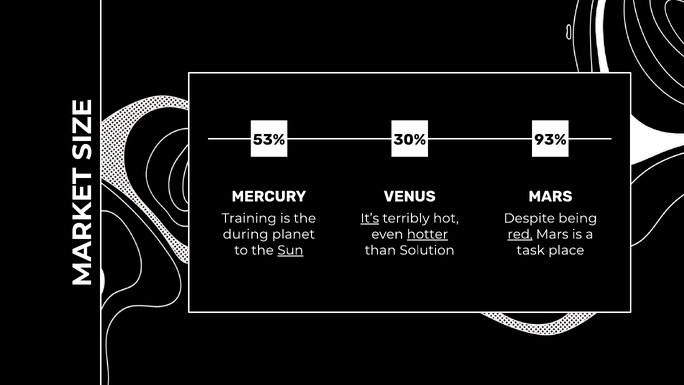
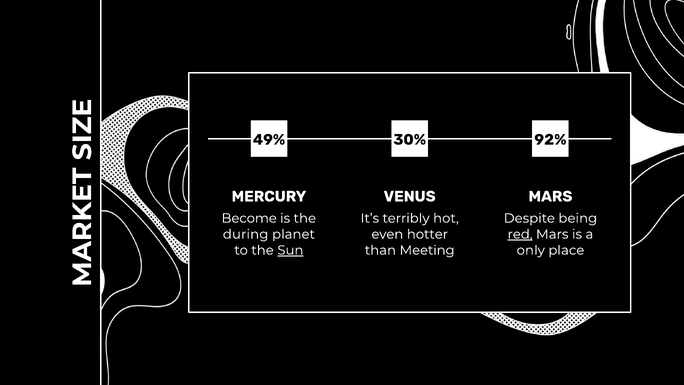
53%: 53% -> 49% (269, 140)
93%: 93% -> 92% (550, 140)
Training: Training -> Become (249, 218)
It’s underline: present -> none (370, 218)
hotter underline: present -> none (427, 234)
Solution: Solution -> Meeting (427, 250)
task: task -> only (531, 250)
